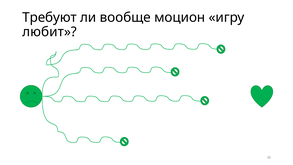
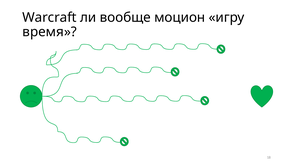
Требуют: Требуют -> Warcraft (49, 17)
любит: любит -> время (50, 32)
